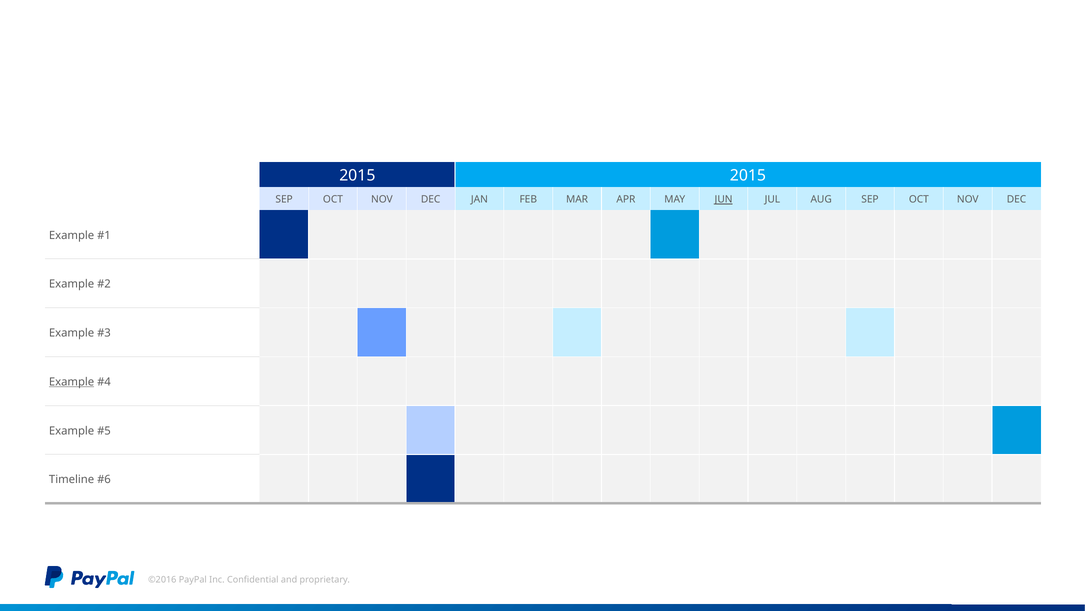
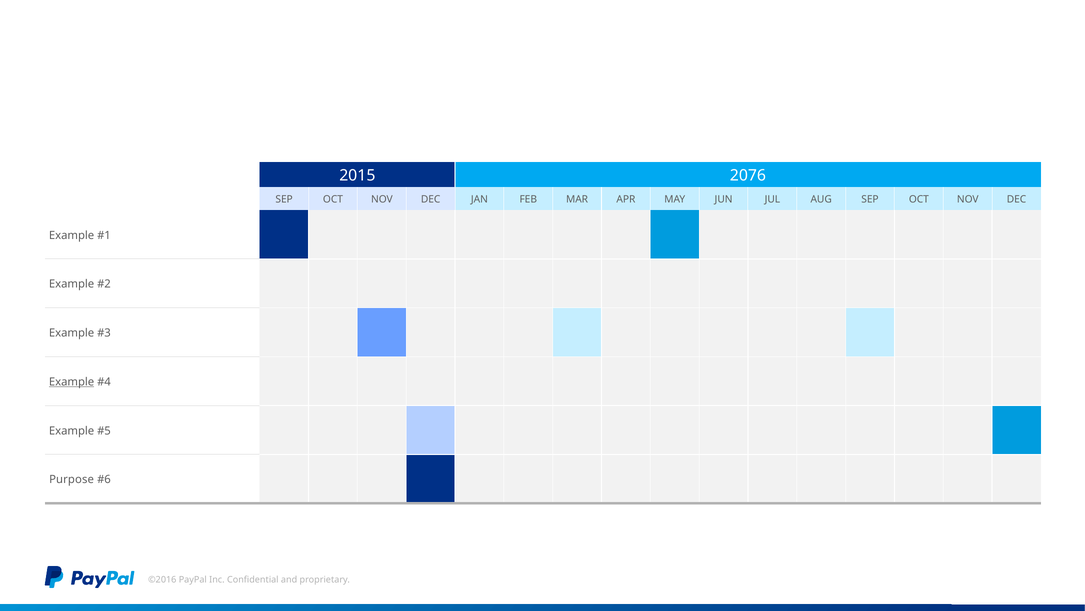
2015 2015: 2015 -> 2076 (748, 176)
JUN underline: present -> none (724, 199)
Timeline: Timeline -> Purpose (72, 479)
